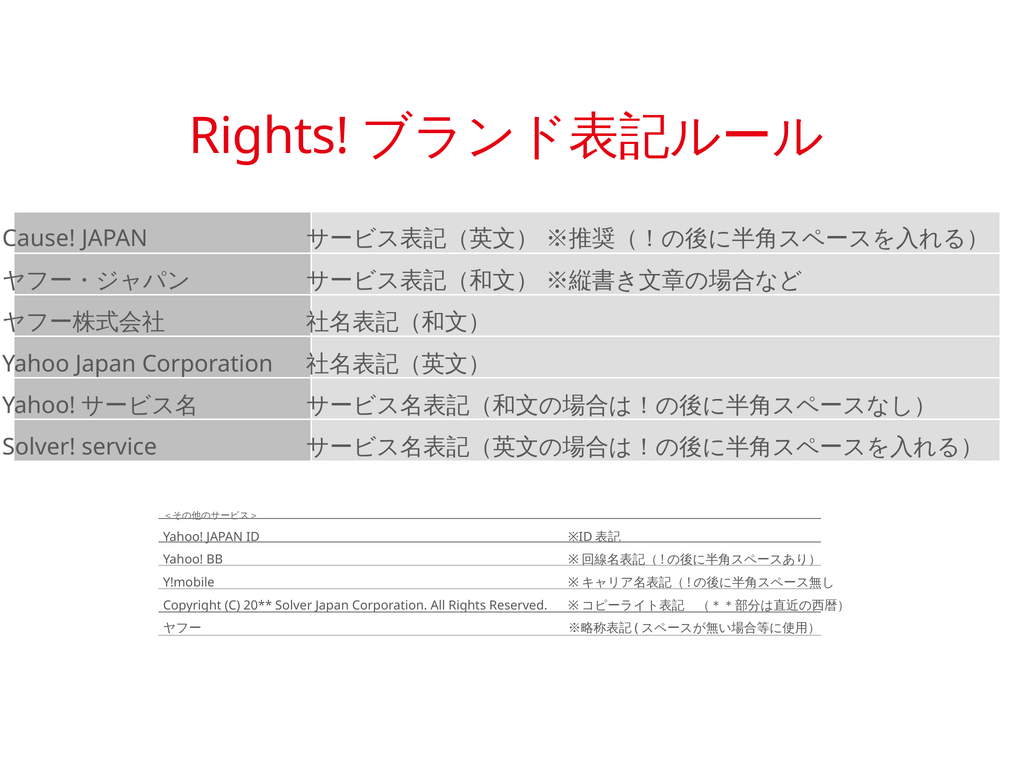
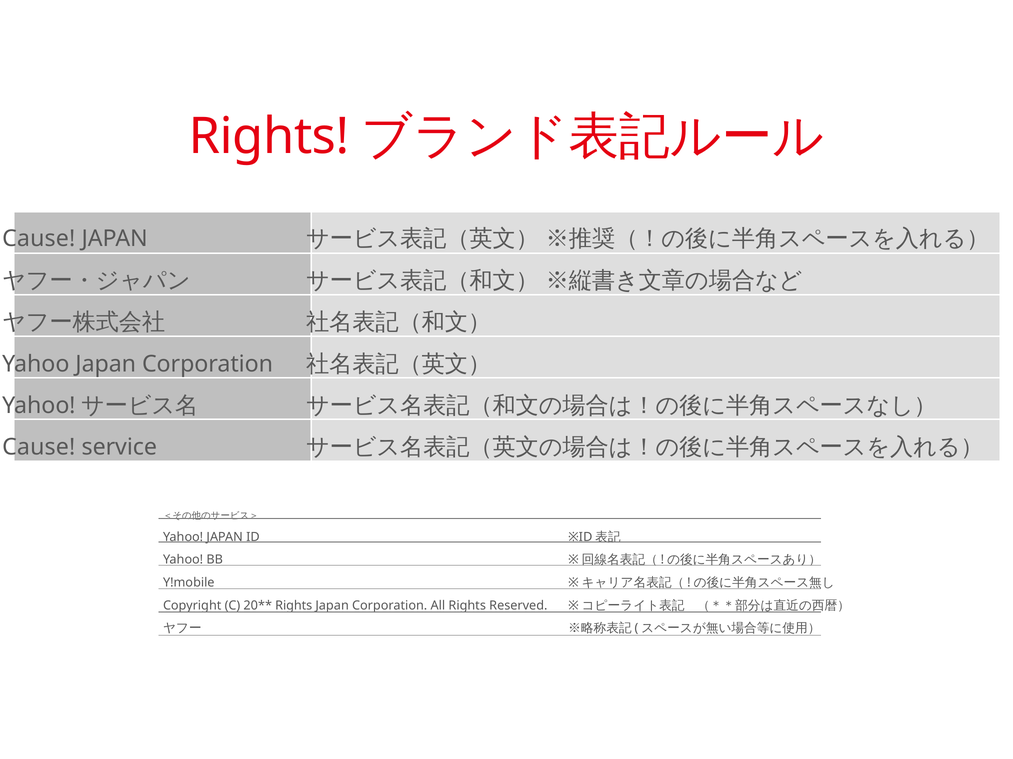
Solver: Solver -> Cause (39, 448)
Solver: Solver -> Rights (294, 606)
